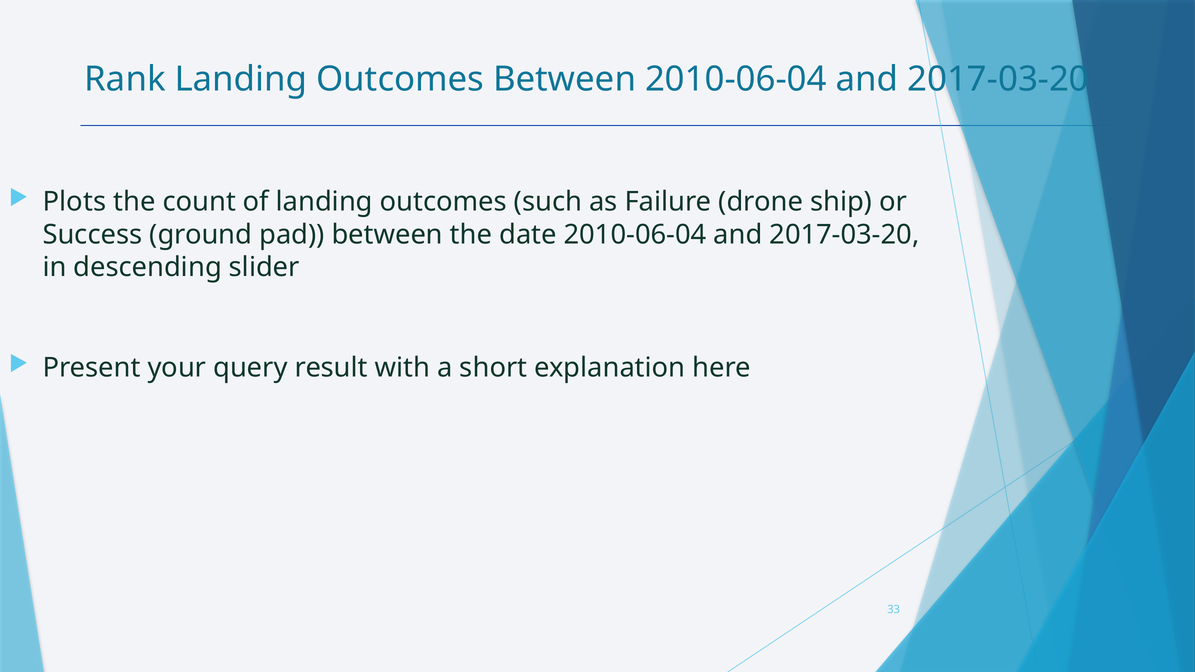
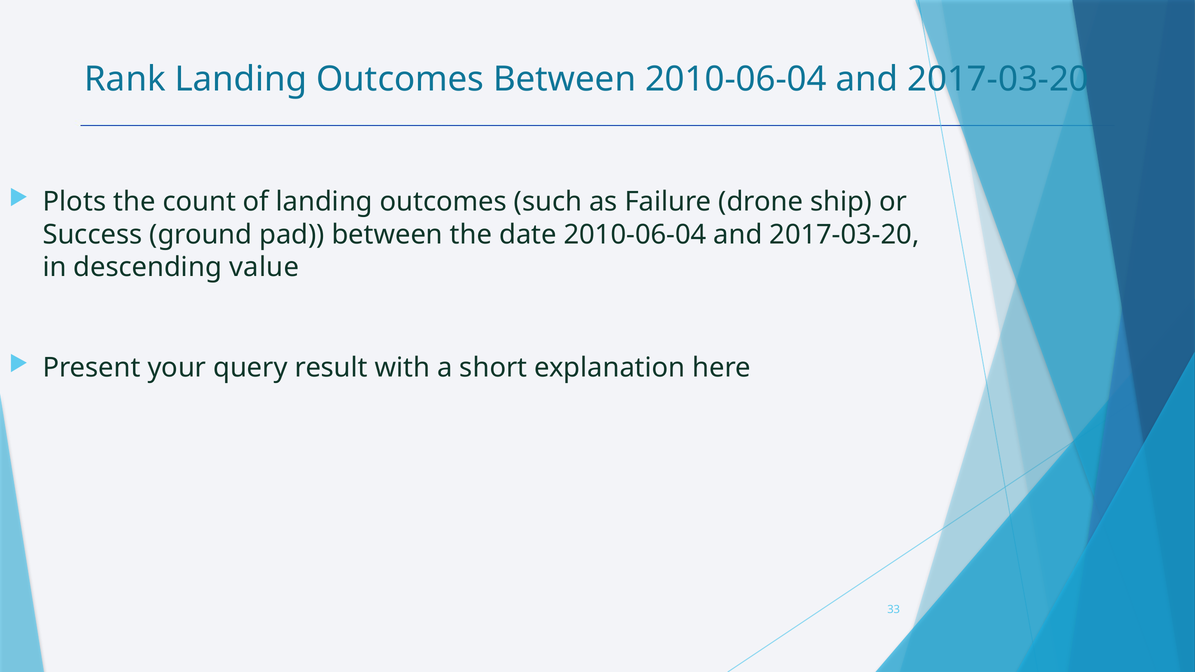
slider: slider -> value (264, 267)
